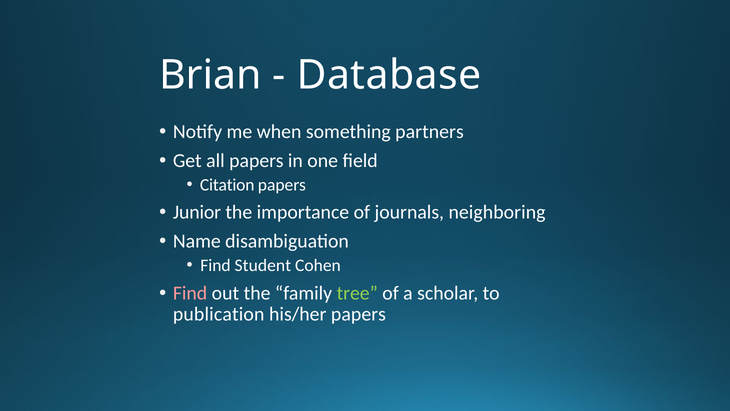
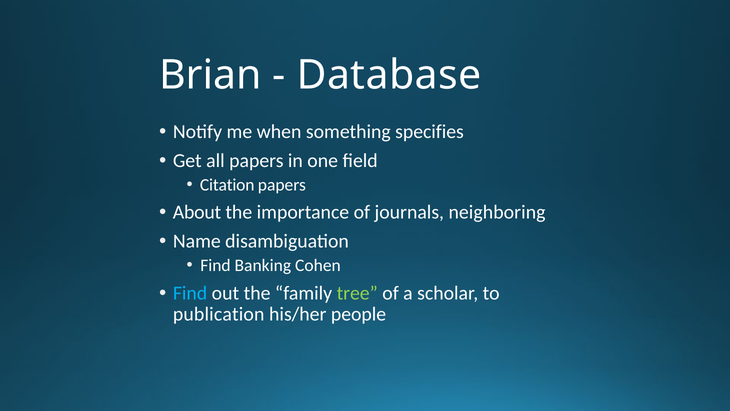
partners: partners -> specifies (430, 132)
Junior: Junior -> About (197, 212)
Student: Student -> Banking (263, 265)
Find colour: pink -> light blue (190, 293)
his/her papers: papers -> people (359, 314)
